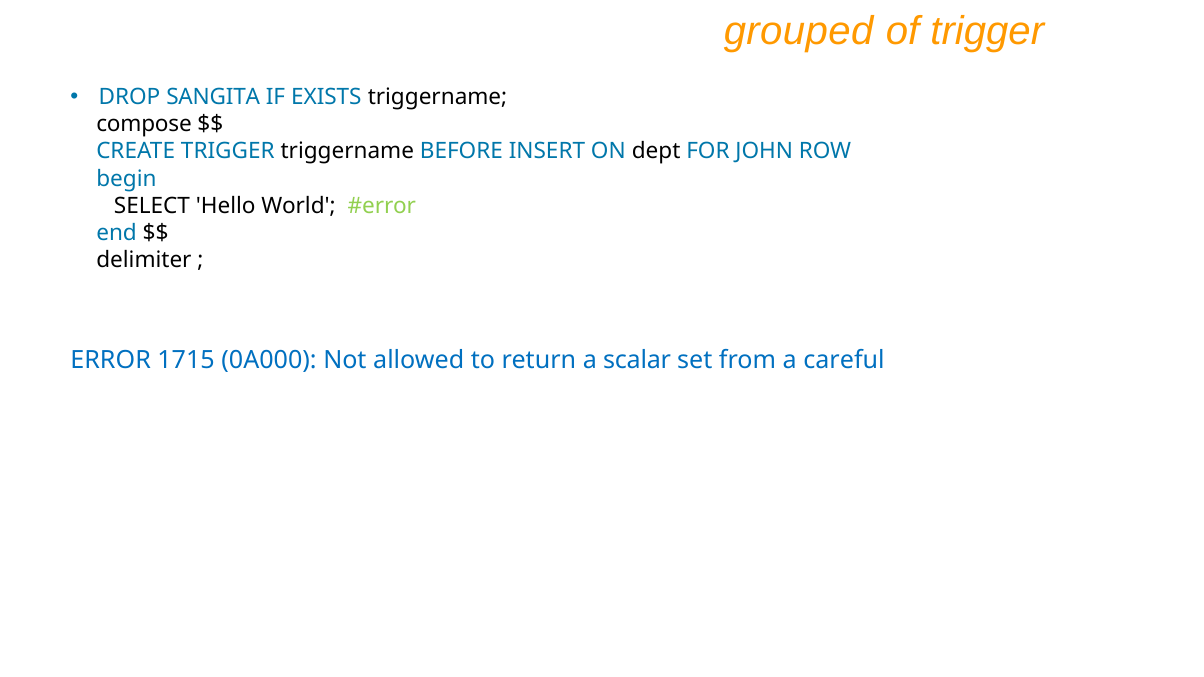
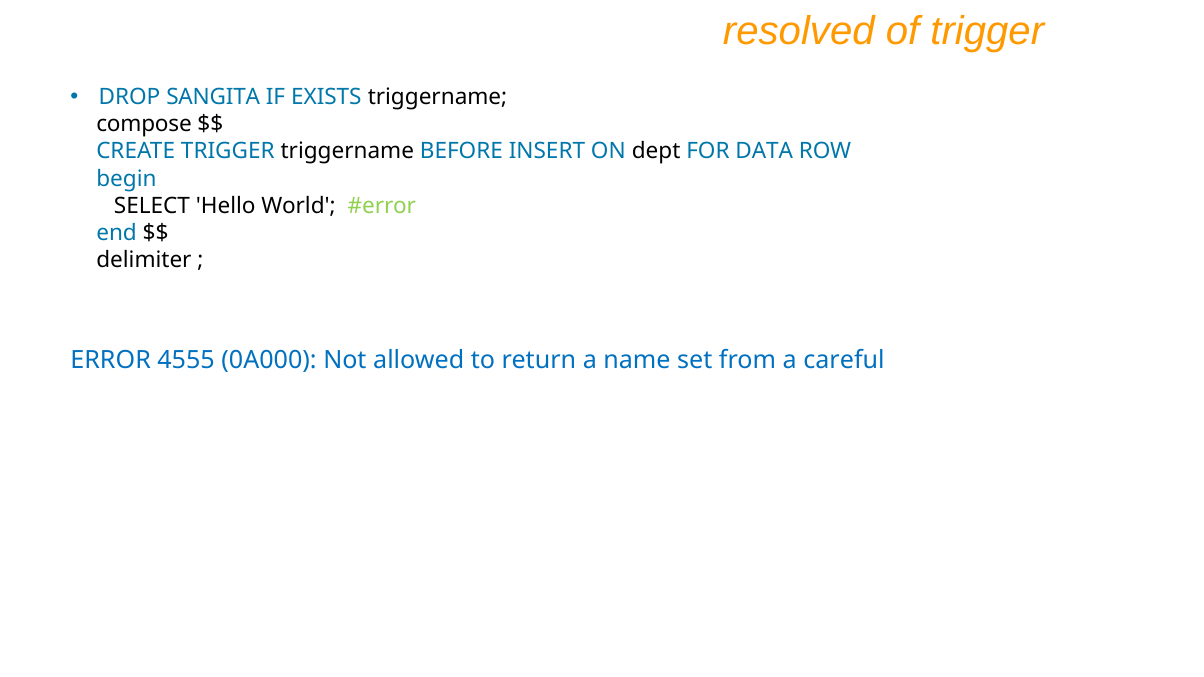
grouped: grouped -> resolved (799, 31)
JOHN: JOHN -> DATA (764, 152)
1715: 1715 -> 4555 (186, 360)
scalar: scalar -> name (637, 360)
